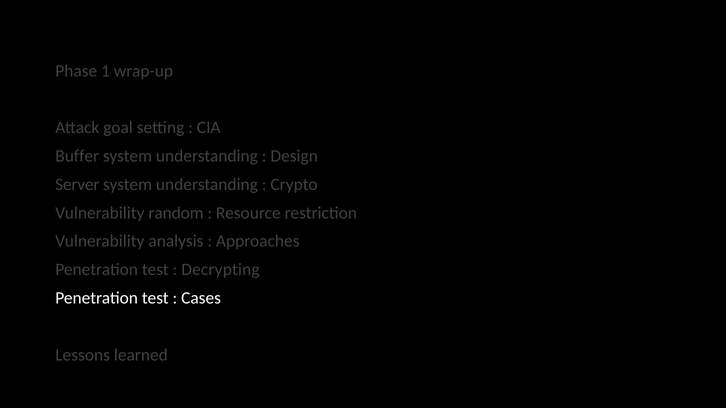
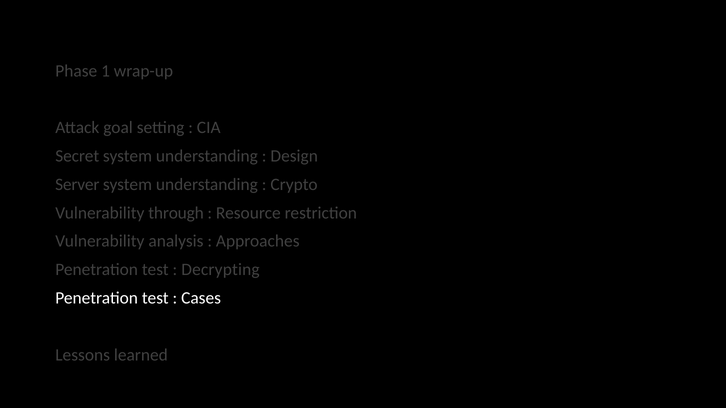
Buffer: Buffer -> Secret (77, 156)
random: random -> through (176, 213)
